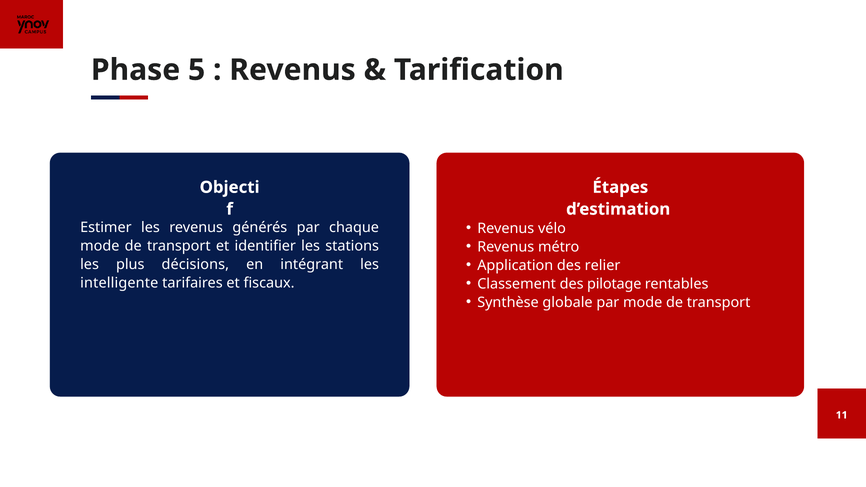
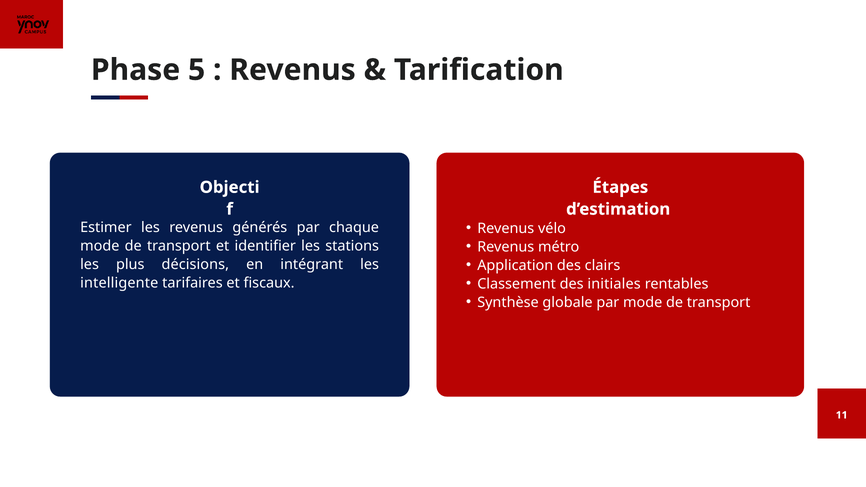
relier: relier -> clairs (603, 265)
pilotage: pilotage -> initiales (614, 284)
